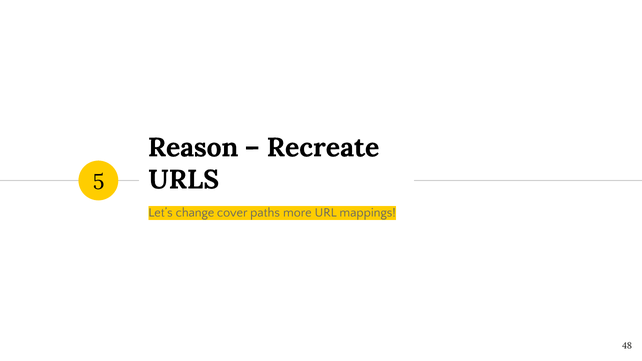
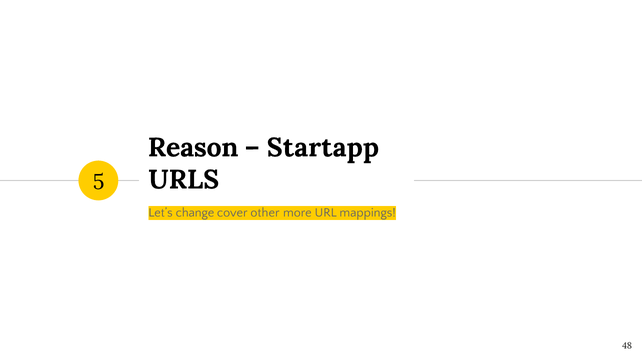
Recreate: Recreate -> Startapp (323, 148)
paths: paths -> other (265, 212)
